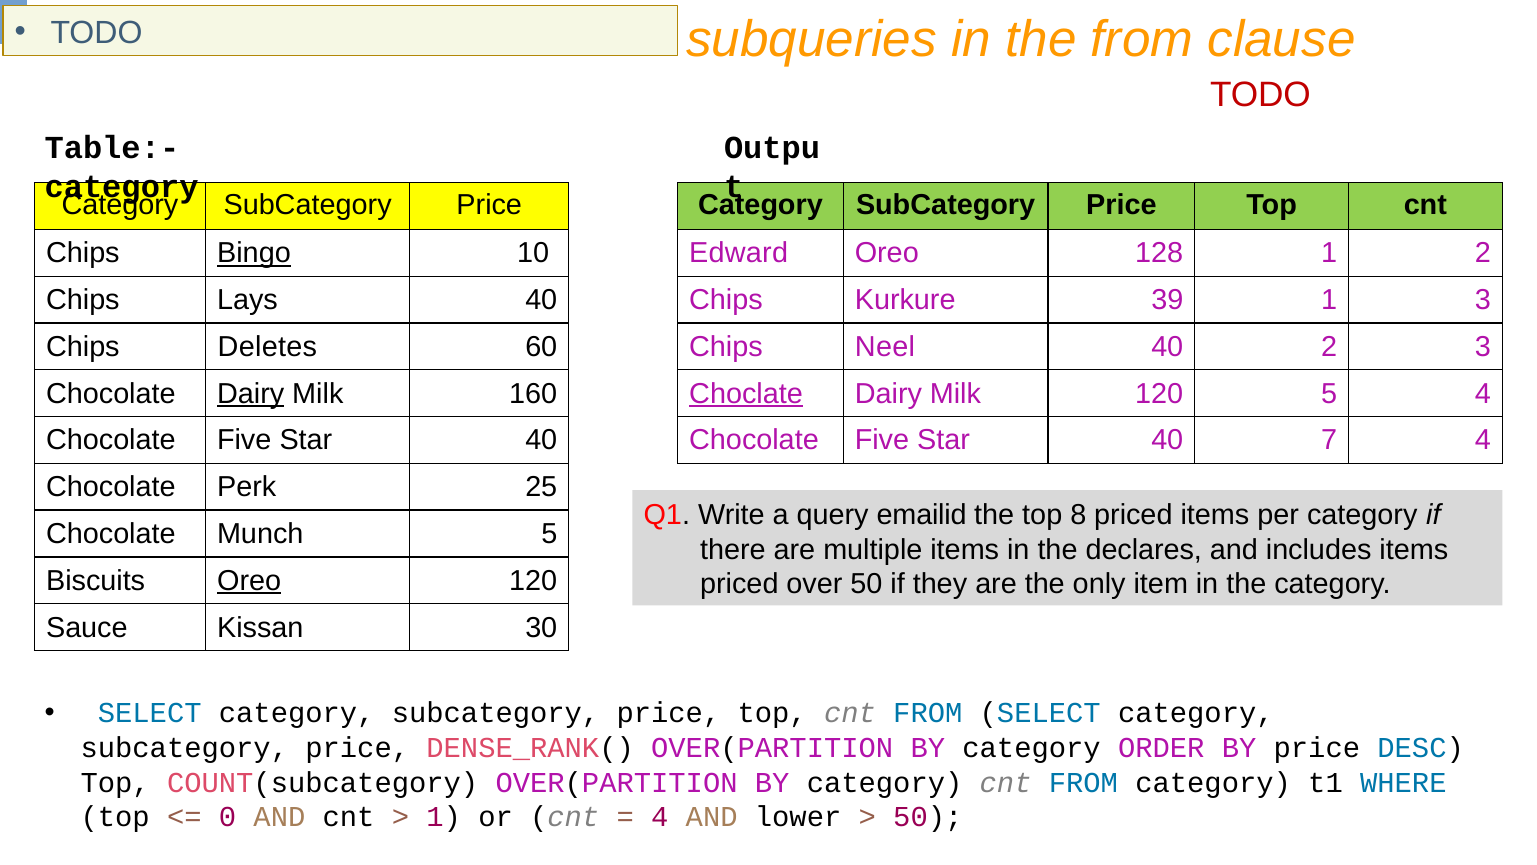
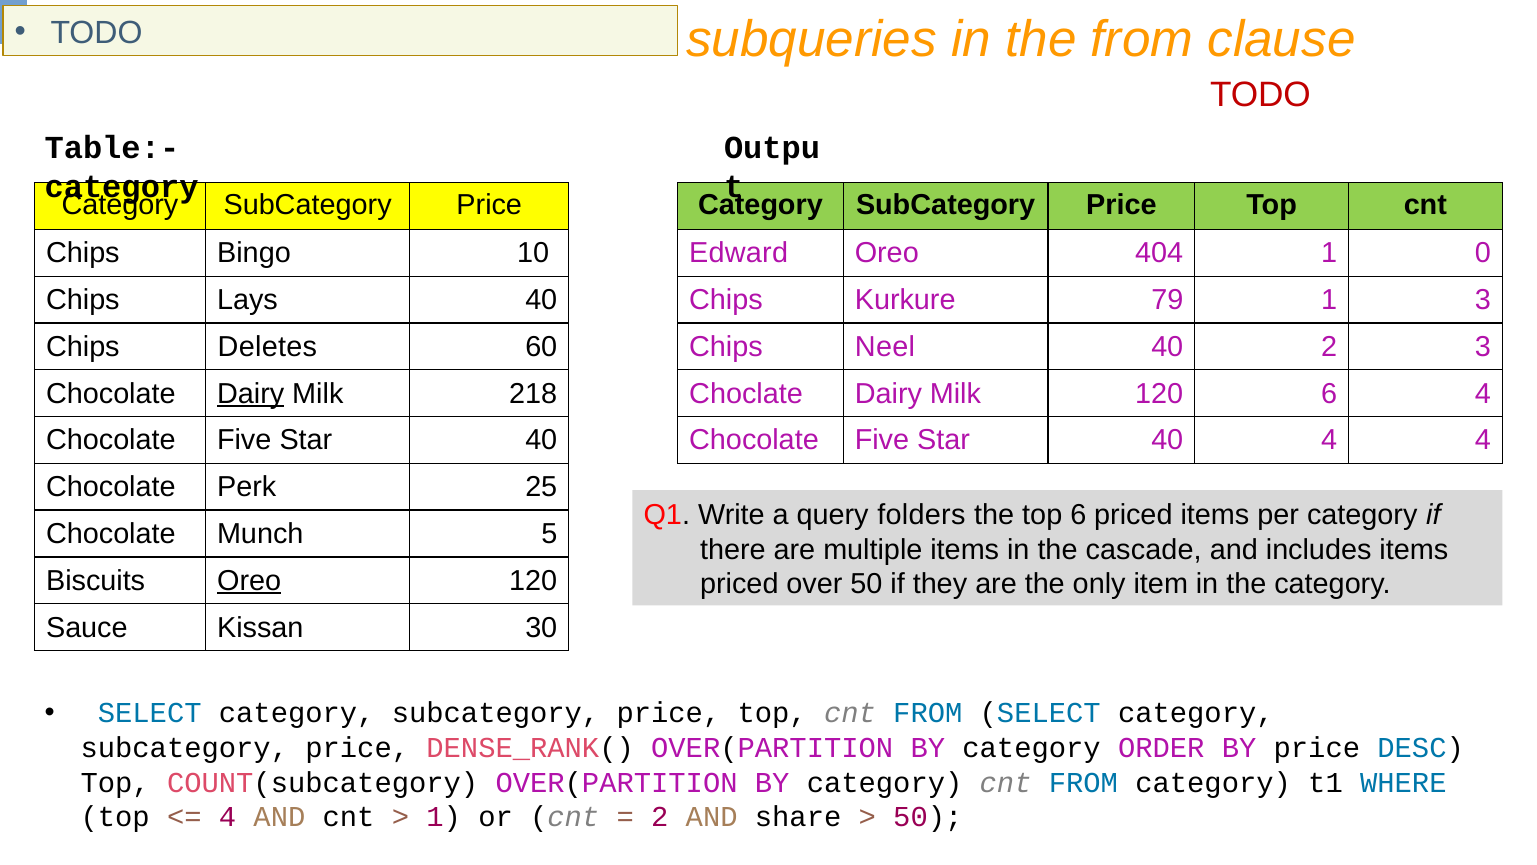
Bingo underline: present -> none (254, 253)
128: 128 -> 404 (1159, 253)
1 2: 2 -> 0 (1483, 253)
39: 39 -> 79 (1167, 300)
160: 160 -> 218 (533, 393)
Choclate underline: present -> none (746, 393)
120 5: 5 -> 6 (1329, 393)
40 7: 7 -> 4 (1329, 440)
emailid: emailid -> folders (921, 515)
top 8: 8 -> 6 (1078, 515)
declares: declares -> cascade (1144, 549)
0: 0 -> 4 (228, 817)
4: 4 -> 2 (660, 817)
lower: lower -> share (798, 817)
